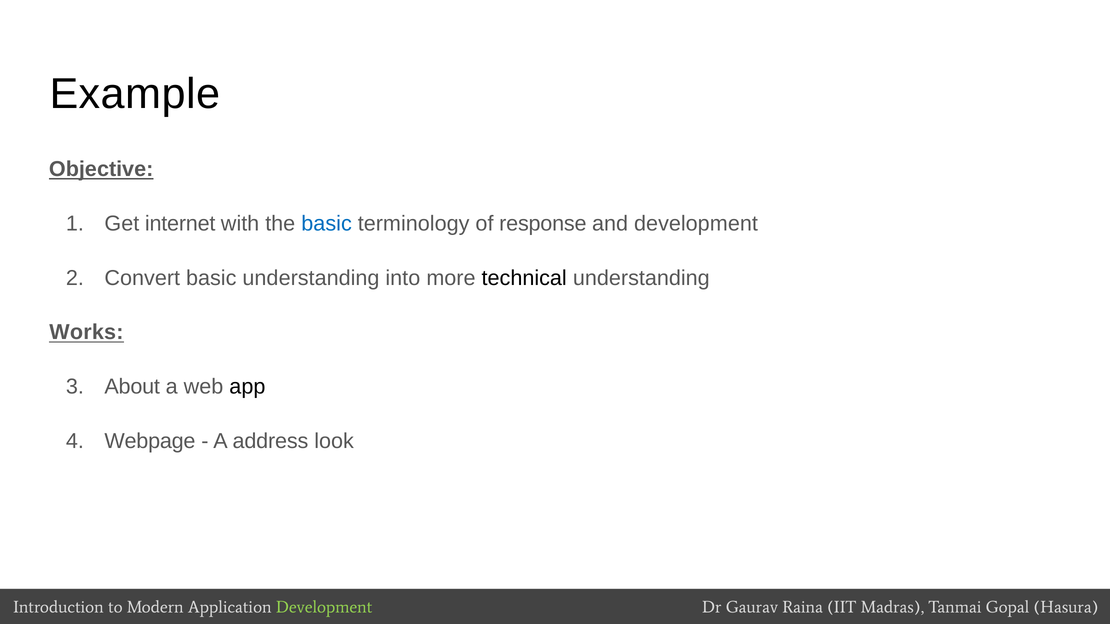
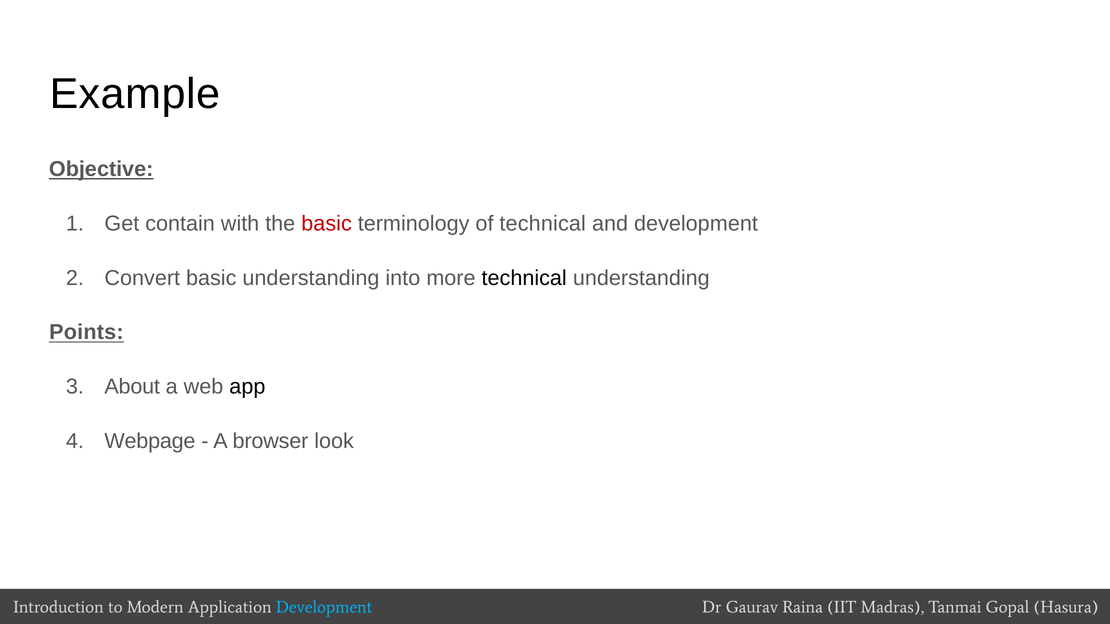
internet: internet -> contain (180, 224)
basic colour: blue -> red (327, 224)
of response: response -> technical (543, 224)
Works: Works -> Points (86, 333)
address: address -> browser (270, 441)
Development colour: light green -> light blue (324, 608)
